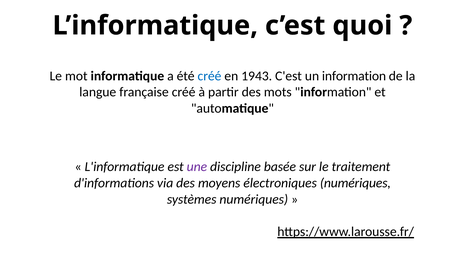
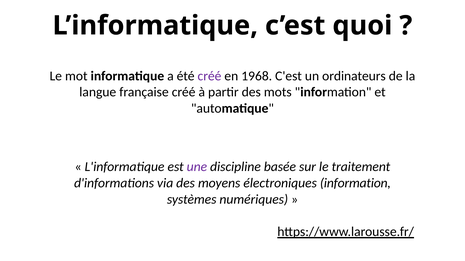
créé colour: blue -> purple (209, 76)
1943: 1943 -> 1968 (257, 76)
un information: information -> ordinateurs (354, 76)
électroniques numériques: numériques -> information (355, 183)
